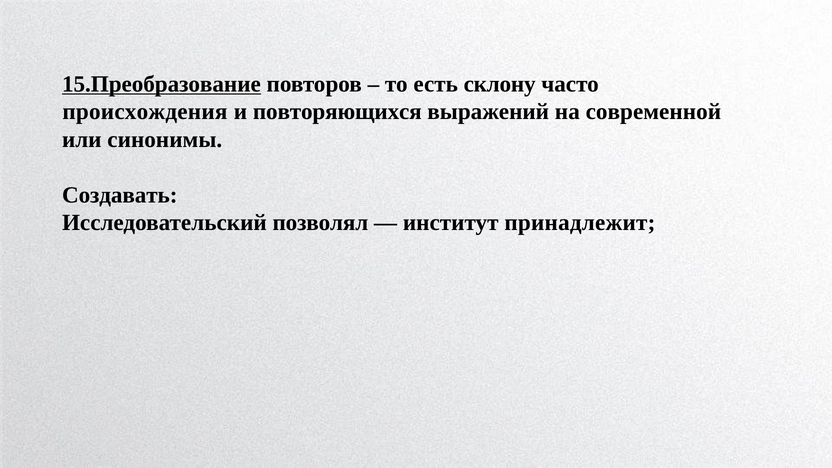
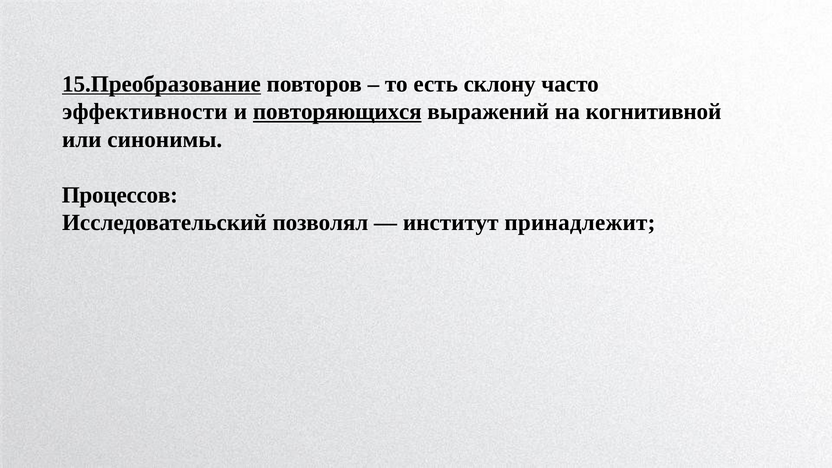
происхождения: происхождения -> эффективности (145, 112)
повторяющихся underline: none -> present (337, 112)
современной: современной -> когнитивной (653, 112)
Создавать: Создавать -> Процессов (120, 195)
